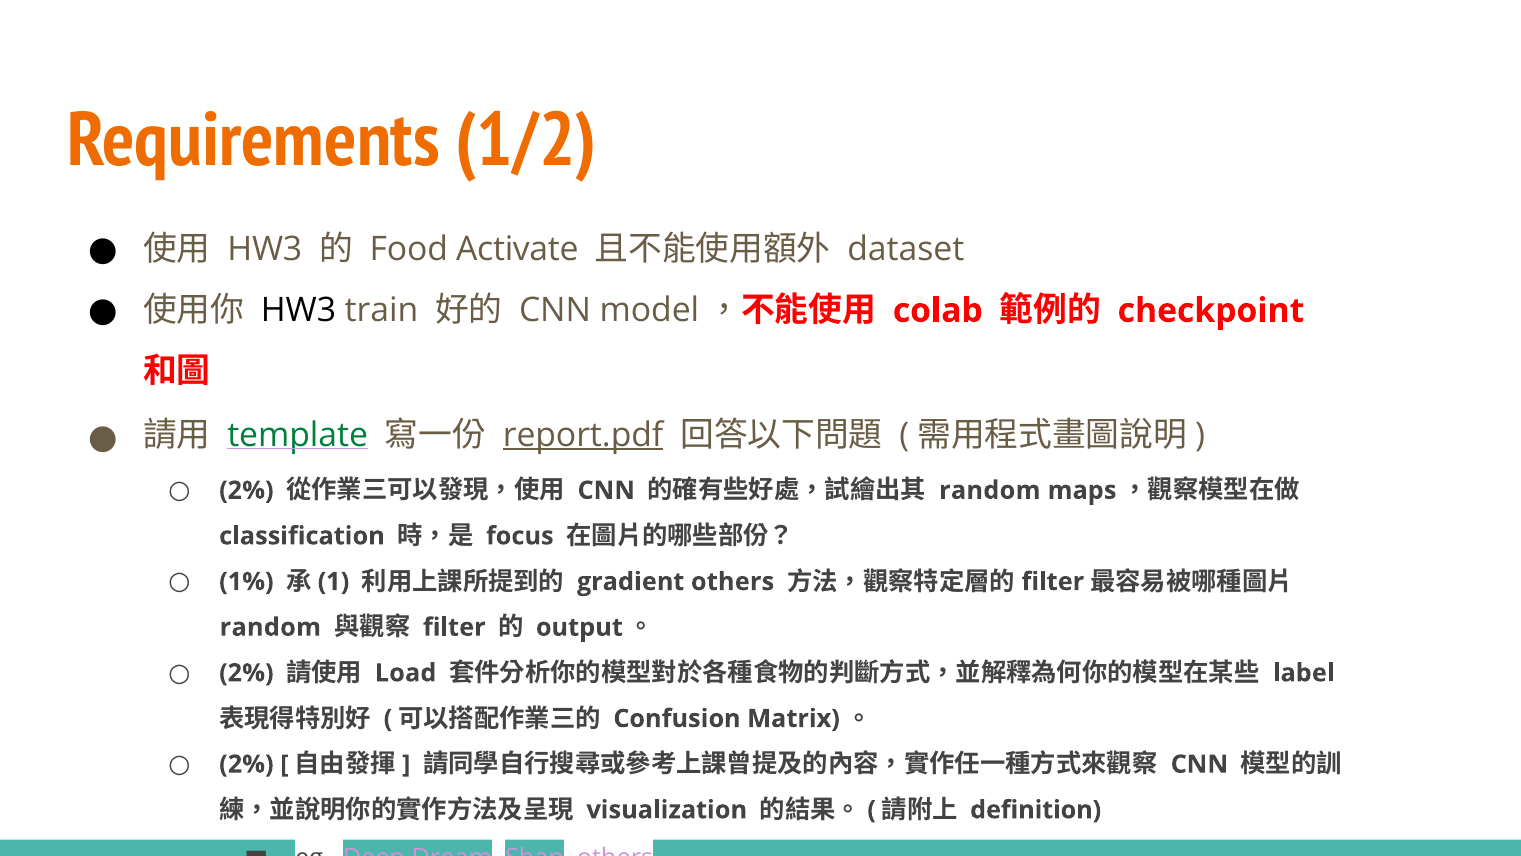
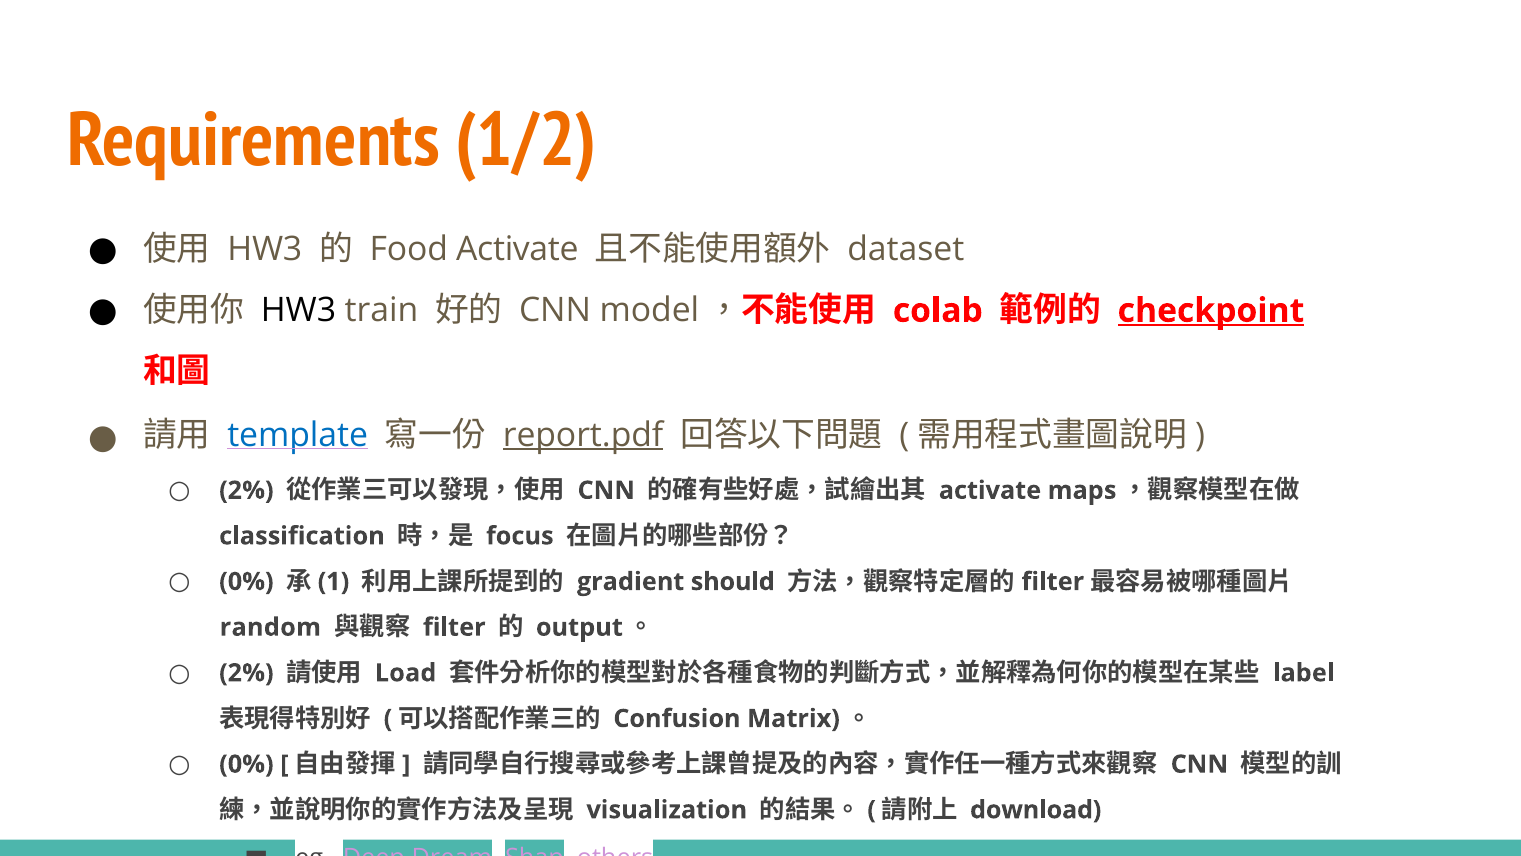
checkpoint underline: none -> present (1211, 310)
template colour: green -> blue (298, 435)
random: random -> activate (990, 490)
1%: 1% -> 0% (246, 581)
gradient others: others -> should (733, 581)
2%: 2% -> 0% (246, 764)
definition: definition -> download (1036, 810)
